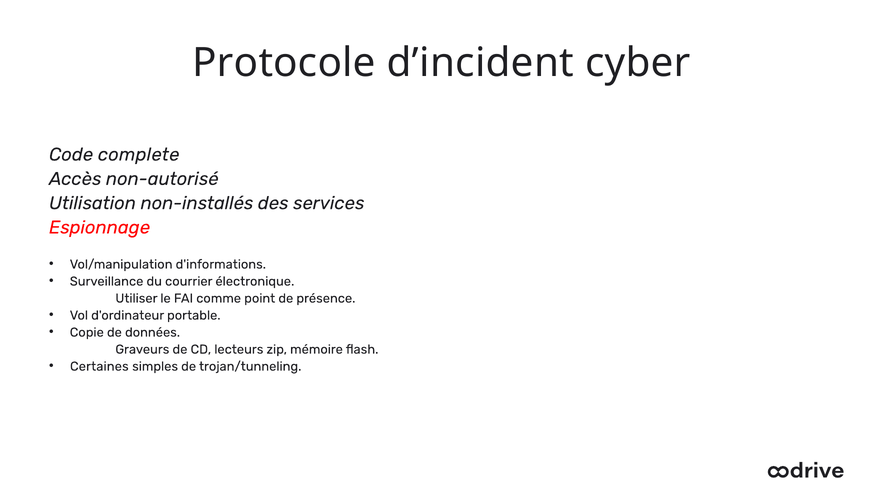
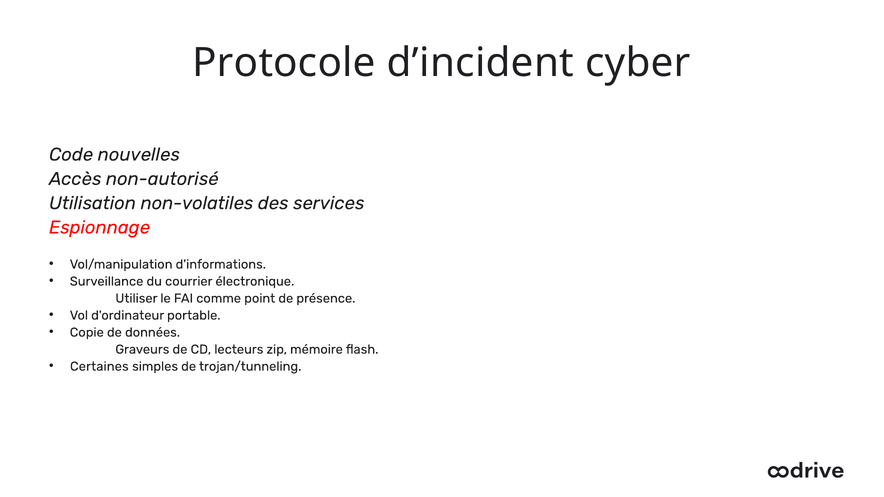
complete: complete -> nouvelles (139, 155)
non-installés: non-installés -> non-volatiles (197, 203)
